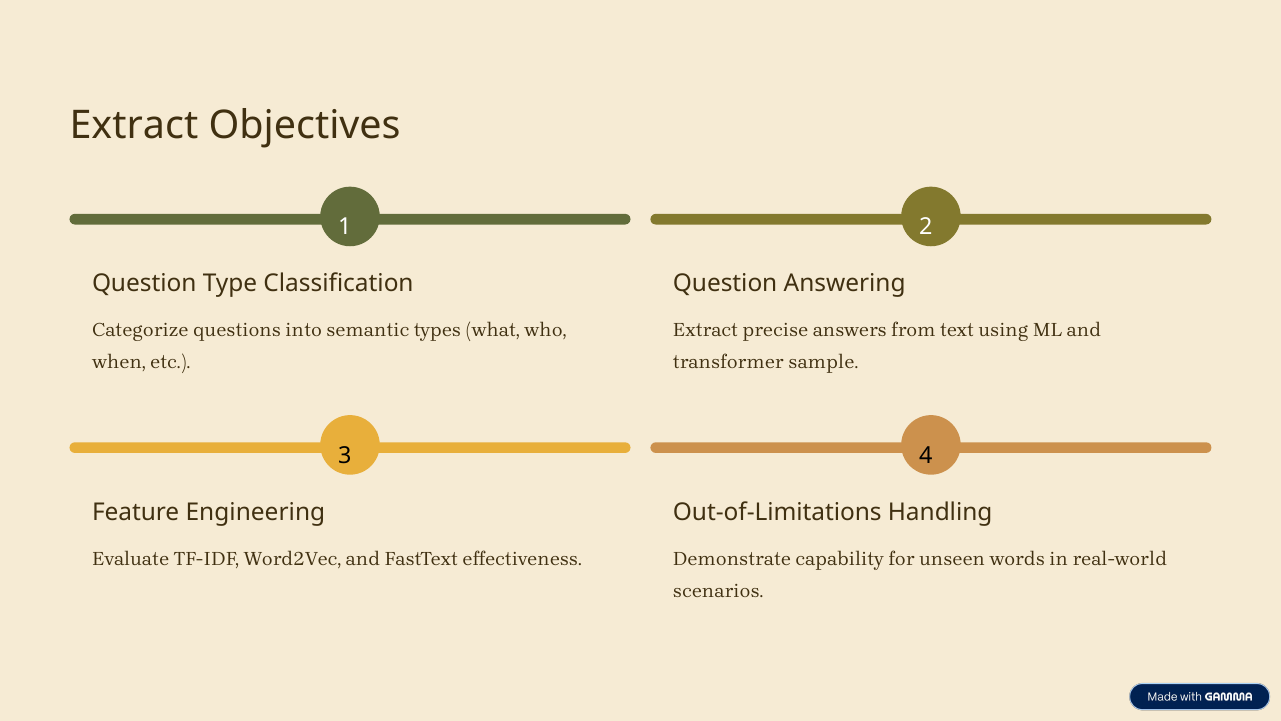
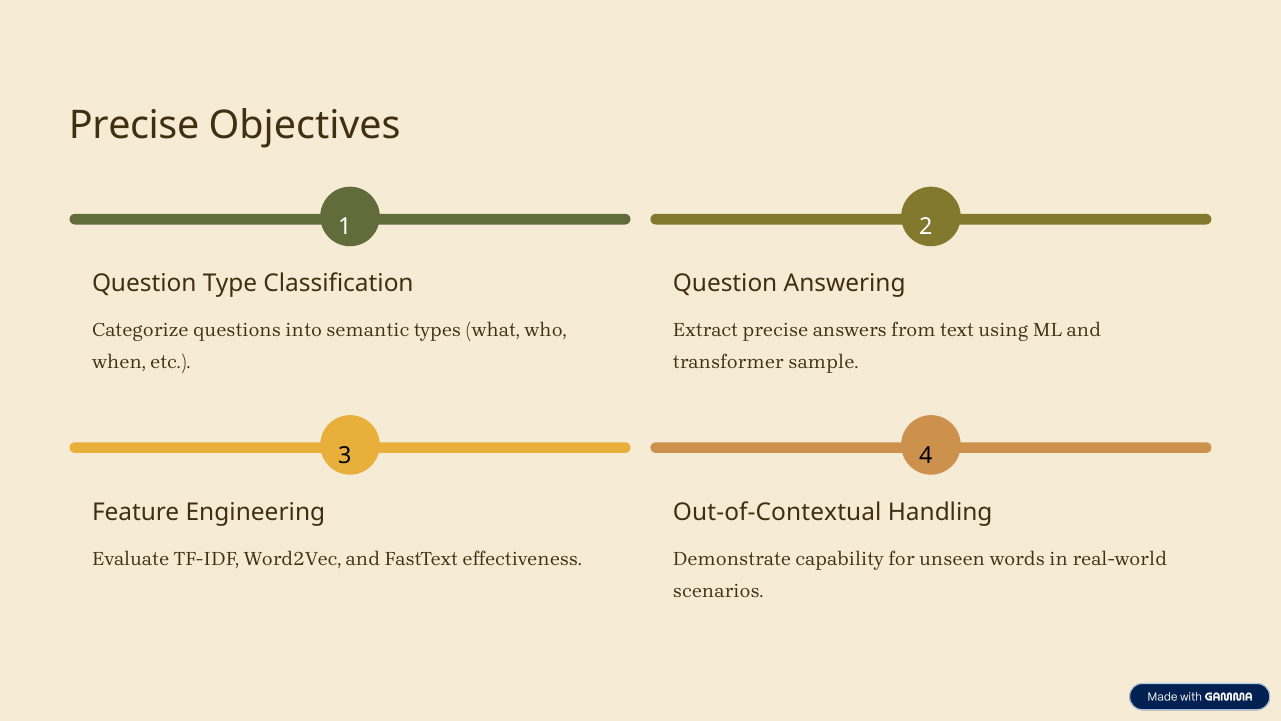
Extract: Extract -> Precise (134, 126)
Out-of-Limitations: Out-of-Limitations -> Out-of-Contextual (777, 512)
